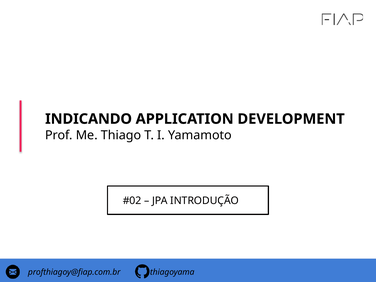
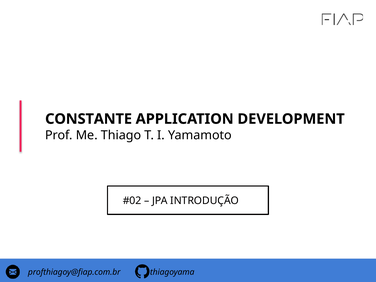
INDICANDO: INDICANDO -> CONSTANTE (89, 119)
